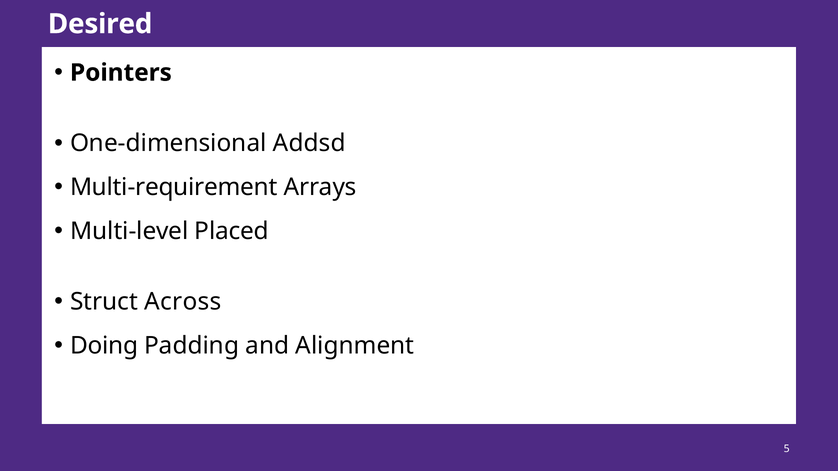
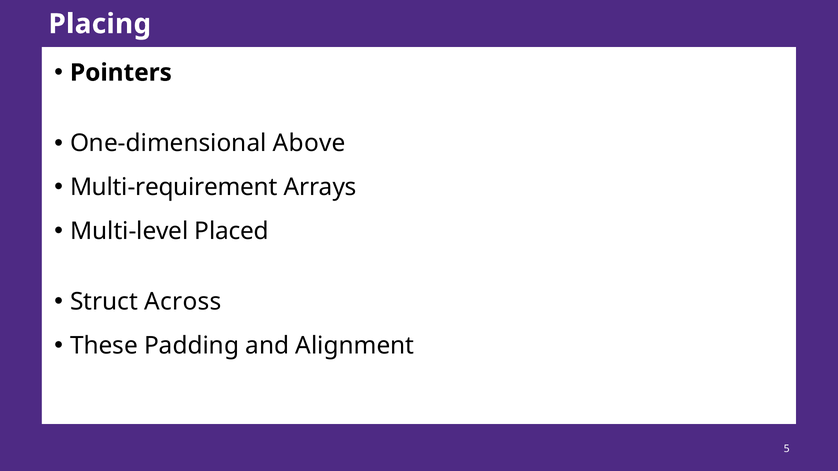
Desired: Desired -> Placing (100, 24)
Addsd: Addsd -> Above (309, 144)
Doing: Doing -> These (104, 346)
